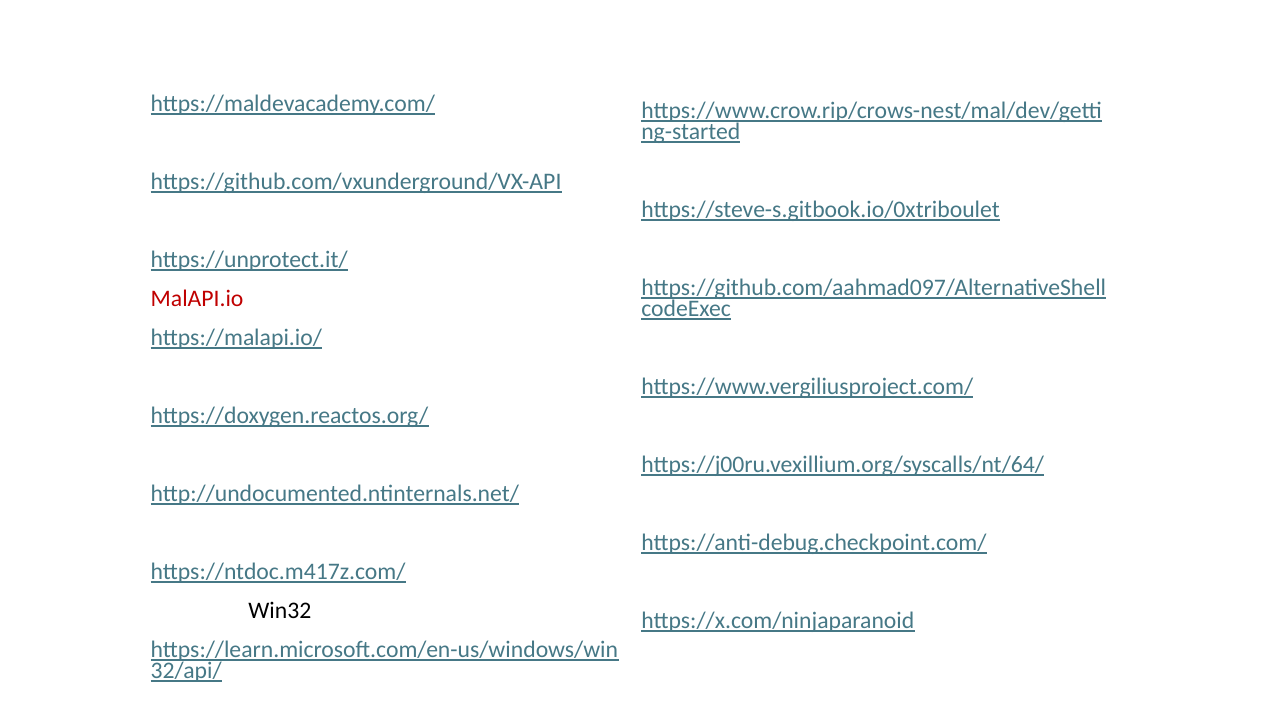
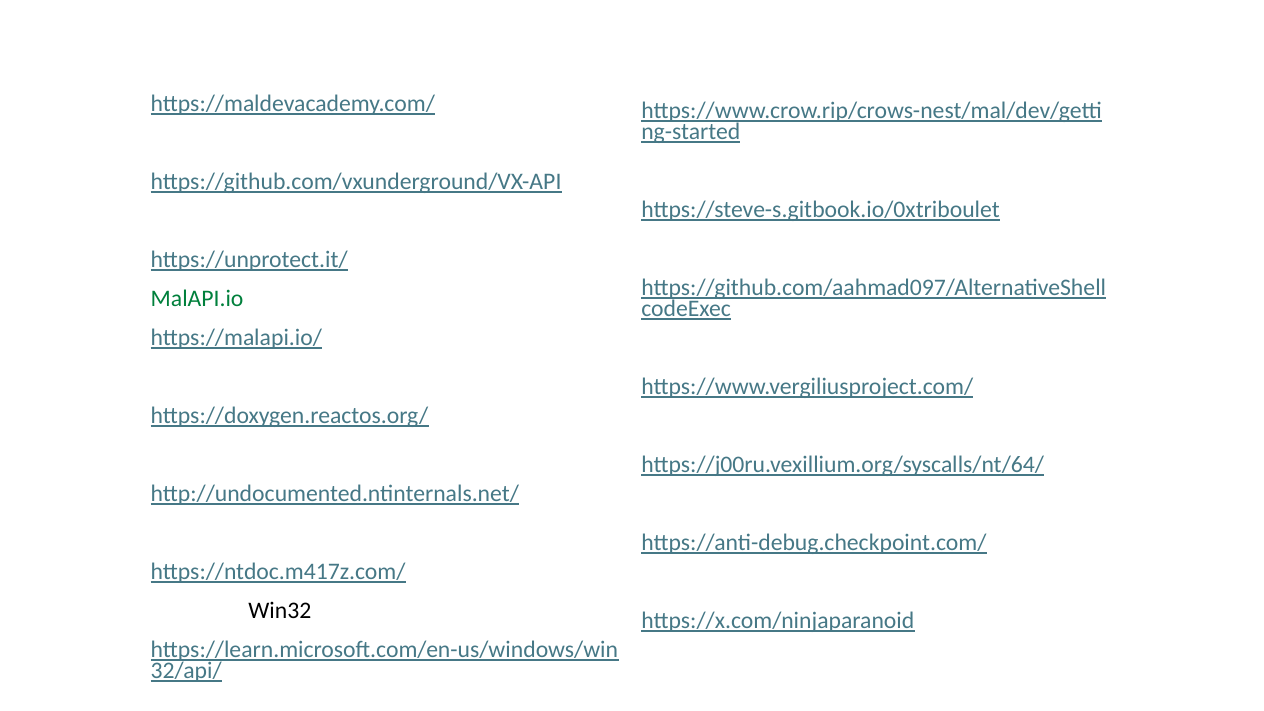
MalAPI.io colour: red -> green (197, 299)
